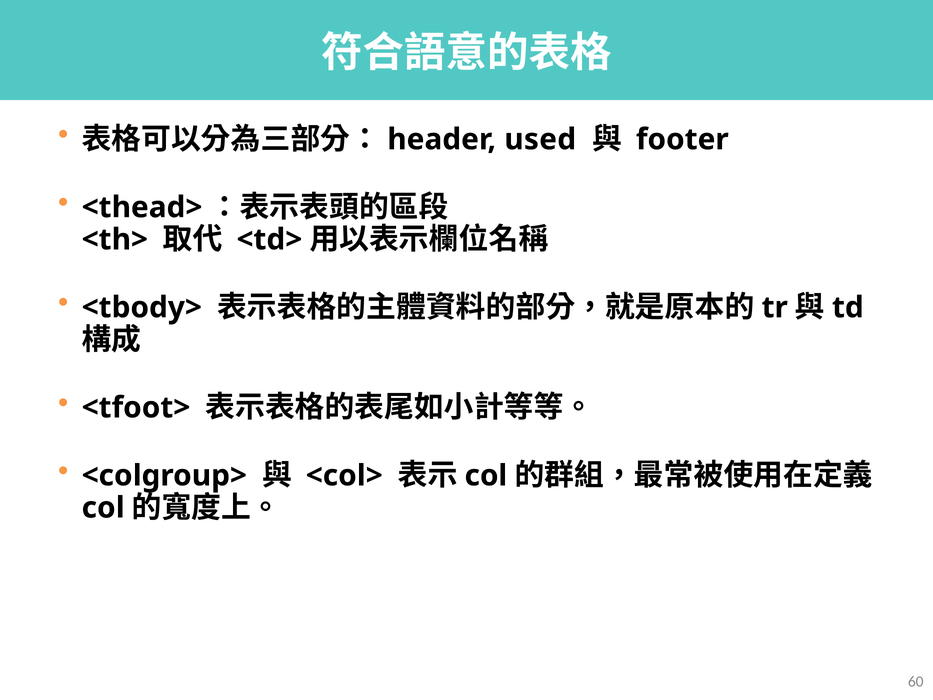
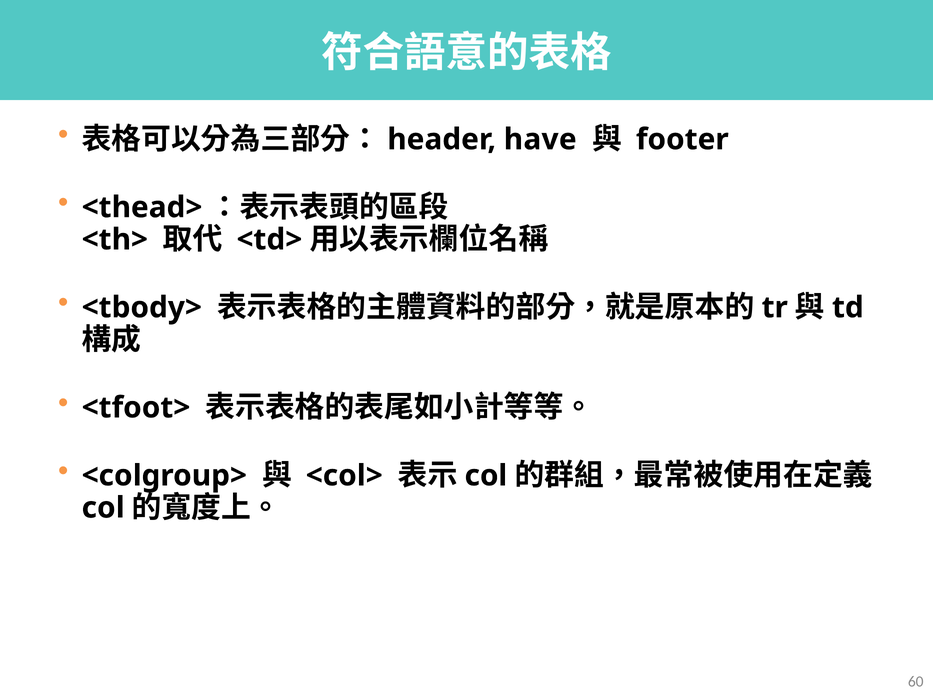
used: used -> have (540, 139)
